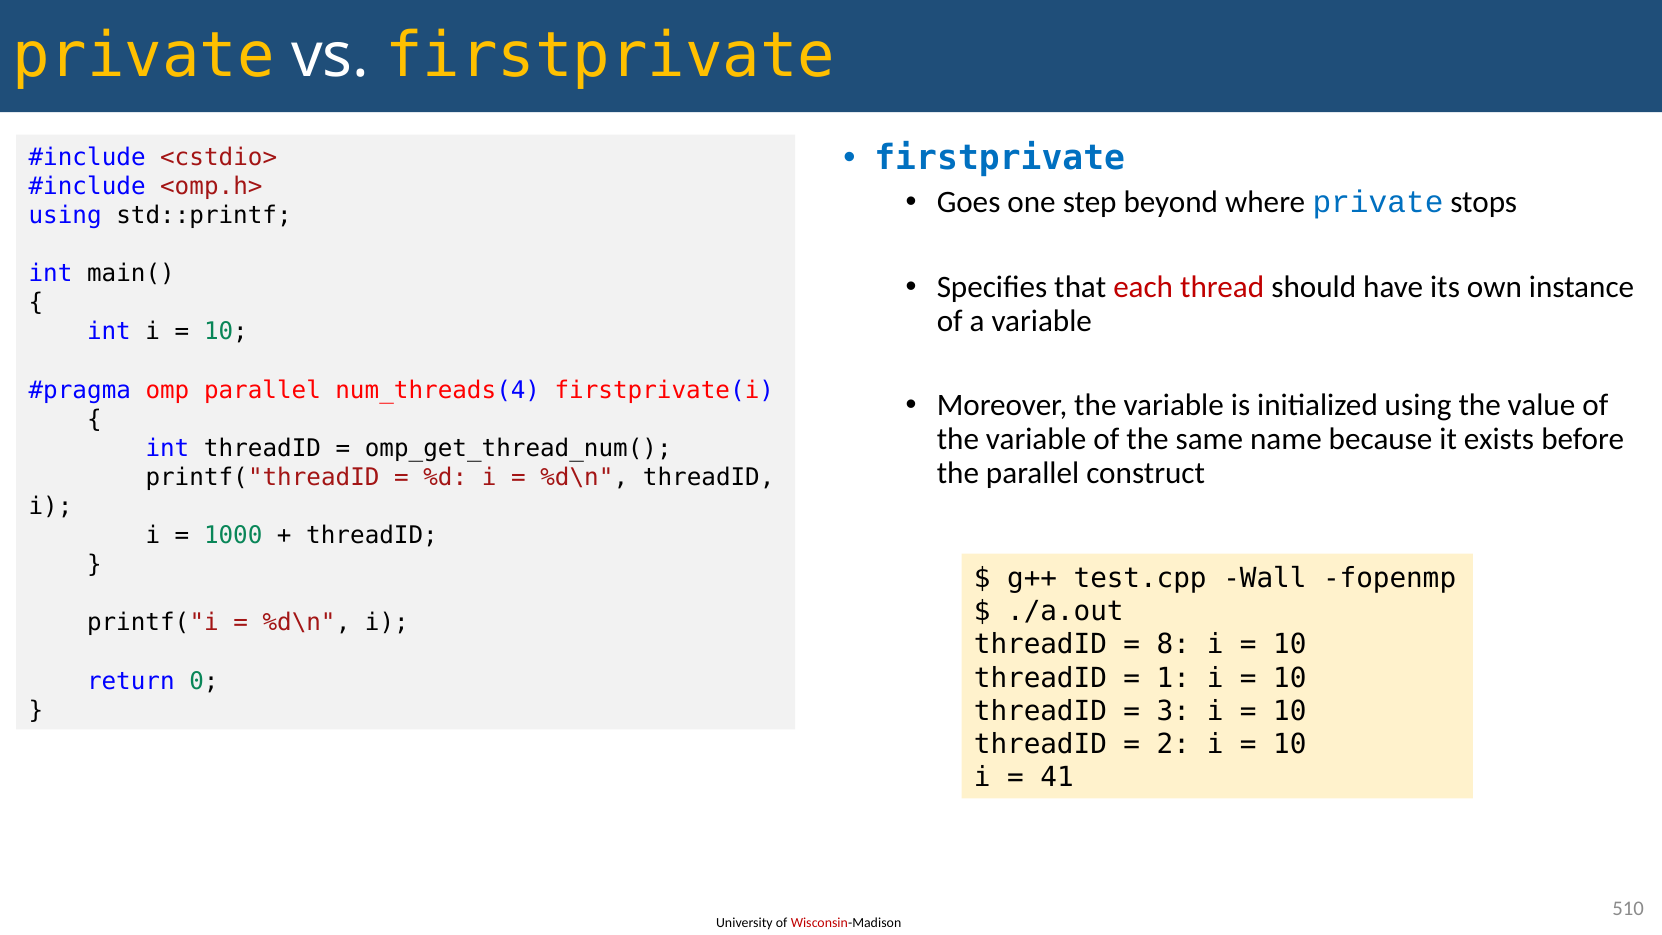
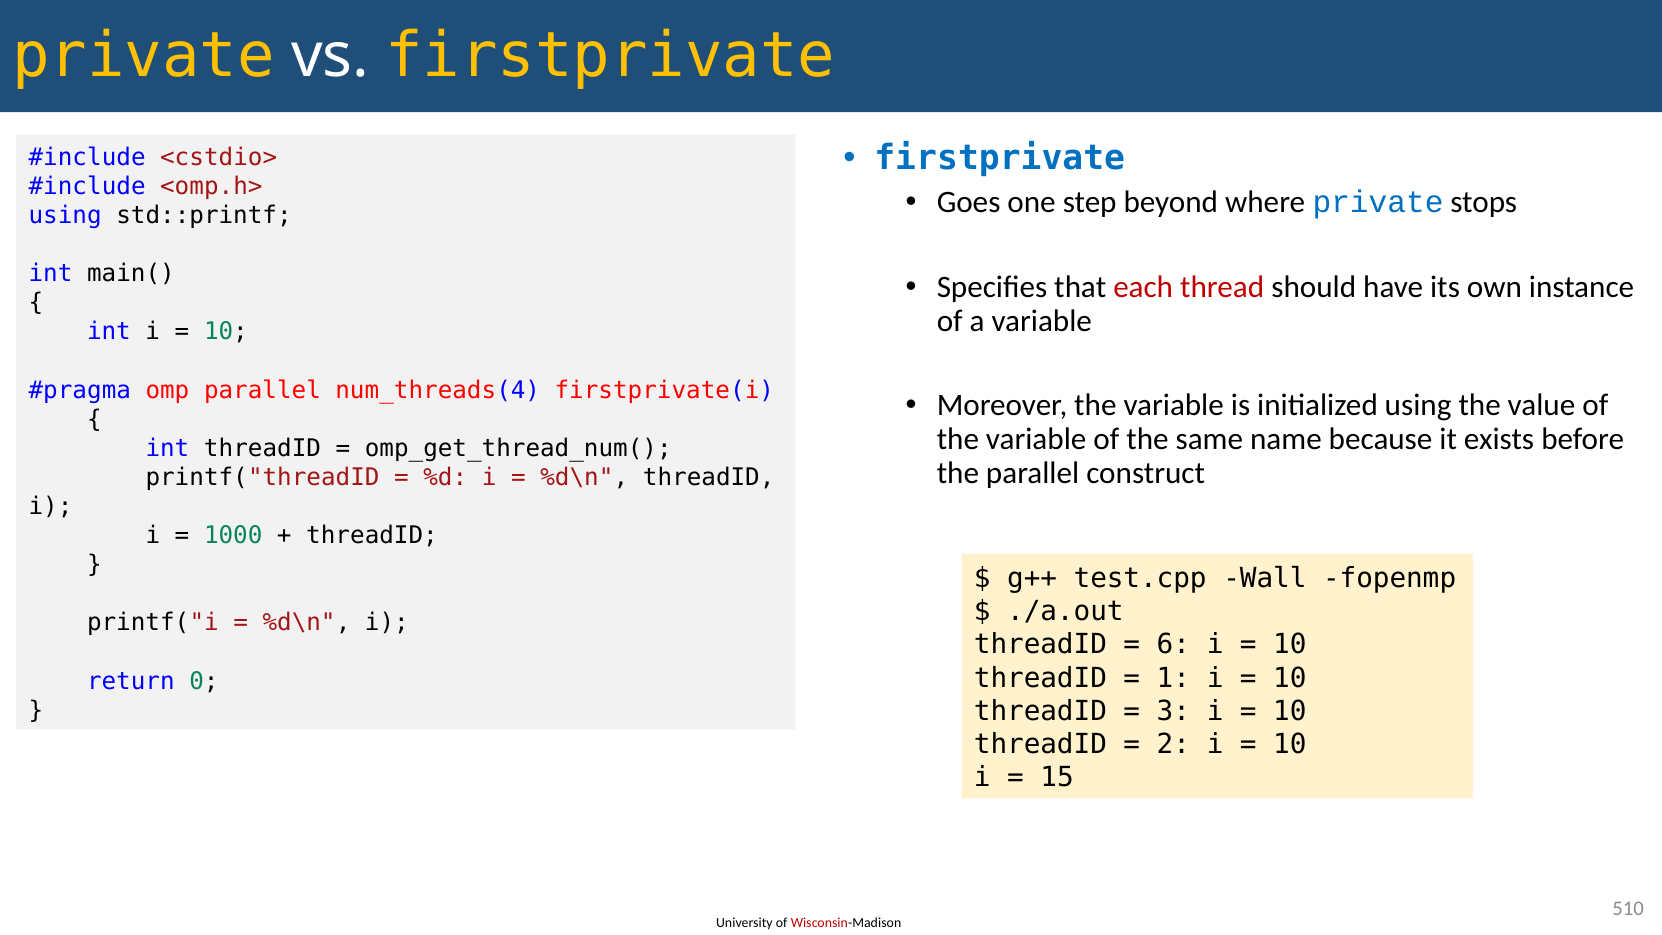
8: 8 -> 6 (1173, 645)
41: 41 -> 15 (1057, 778)
